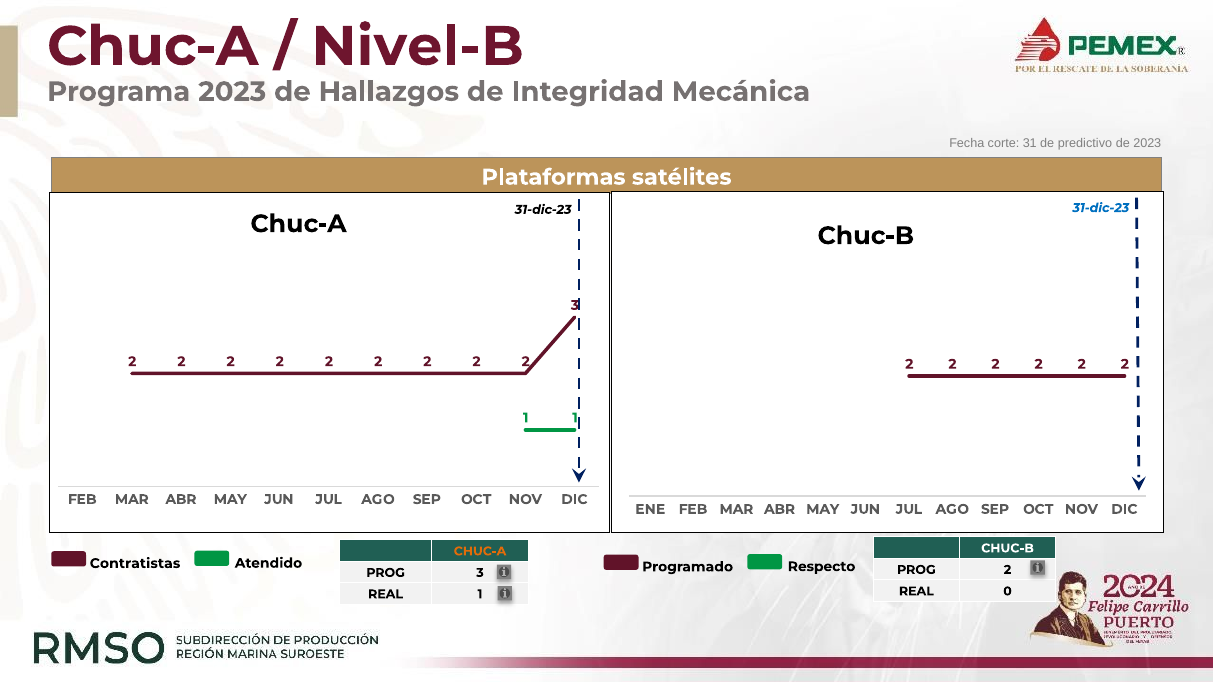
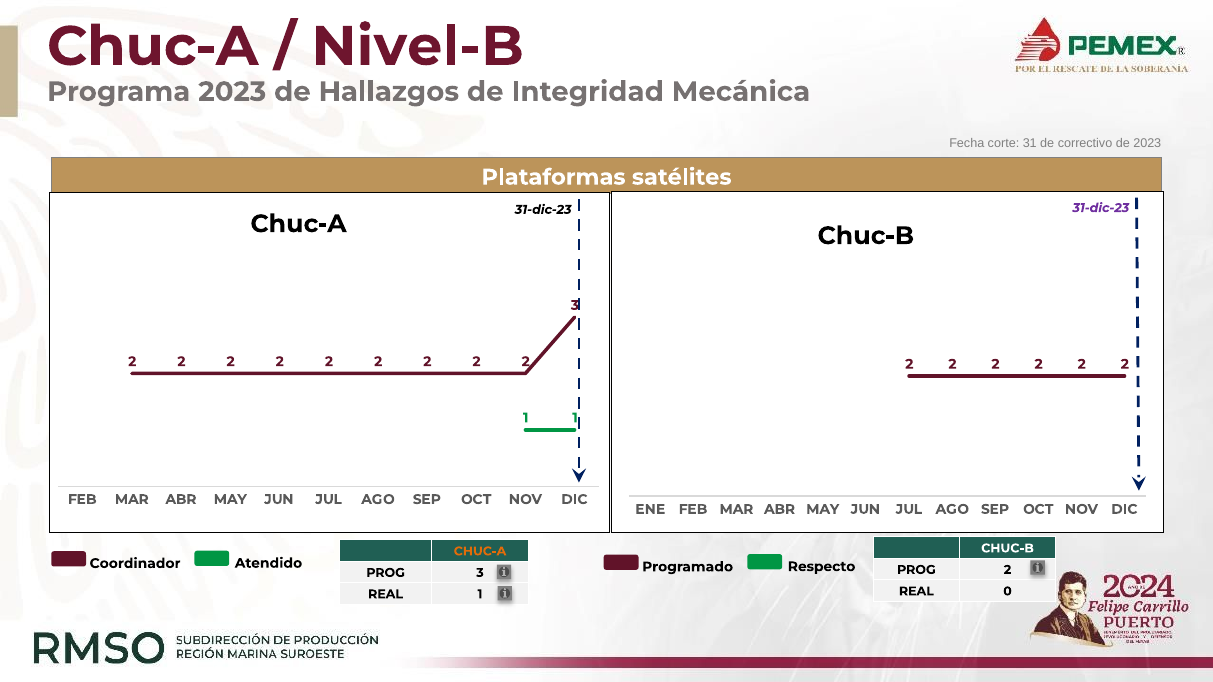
predictivo: predictivo -> correctivo (1085, 143)
31-dic-23 colour: blue -> purple (1101, 208)
Contratistas: Contratistas -> Coordinador (135, 564)
